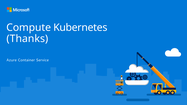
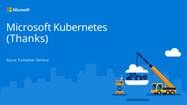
Compute: Compute -> Microsoft (29, 28)
